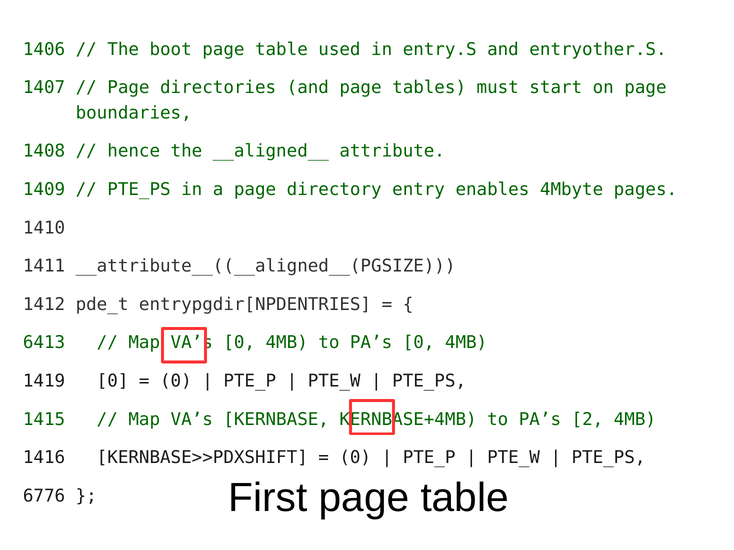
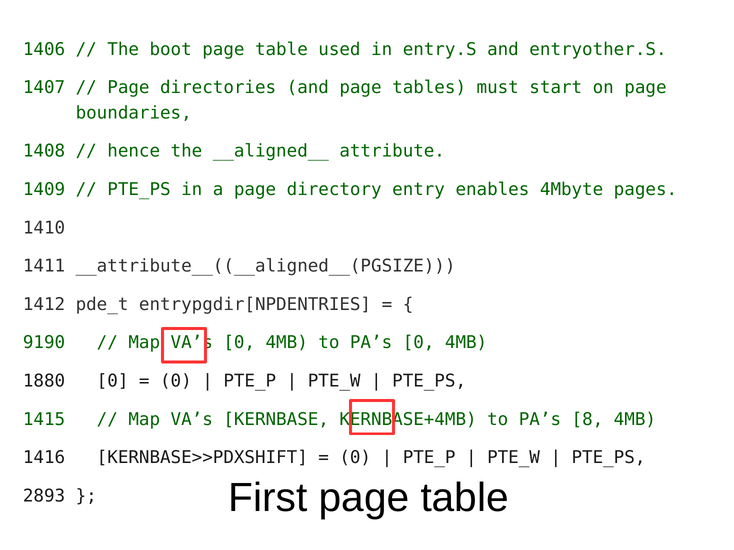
6413: 6413 -> 9190 (44, 343)
1419: 1419 -> 1880 (44, 381)
2: 2 -> 8 (587, 420)
6776: 6776 -> 2893 (44, 496)
